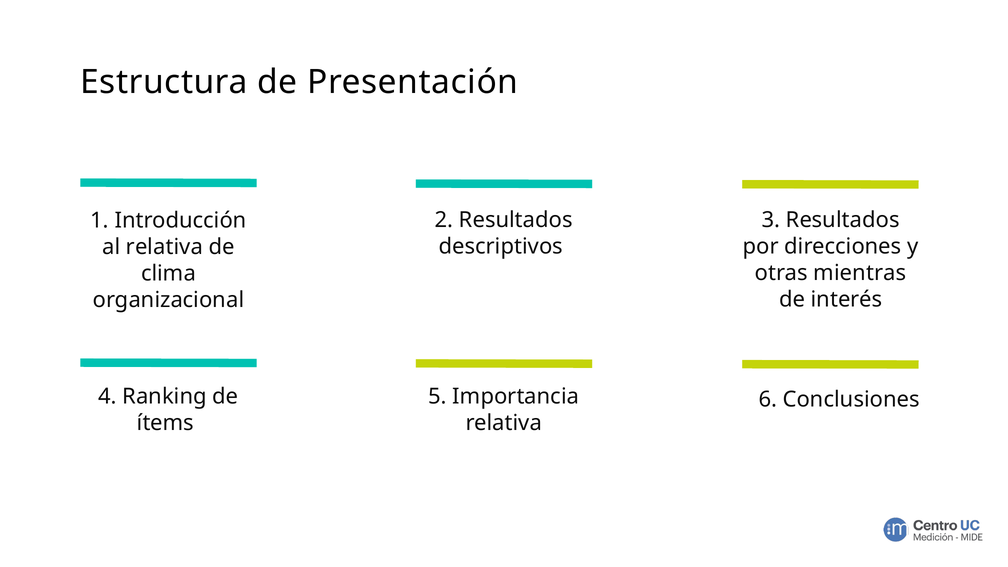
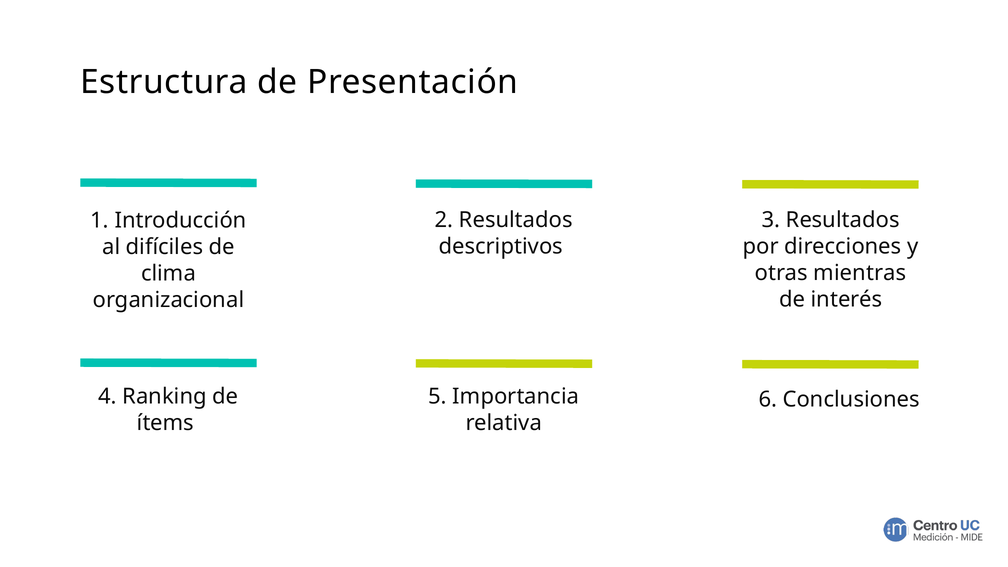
al relativa: relativa -> difíciles (164, 247)
